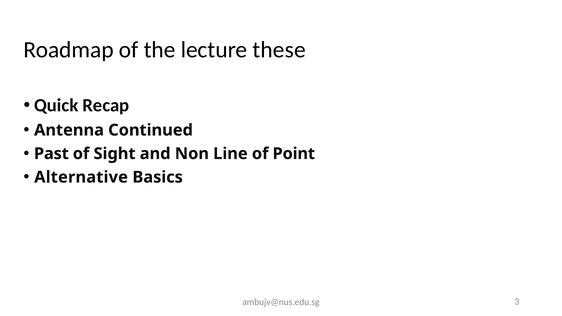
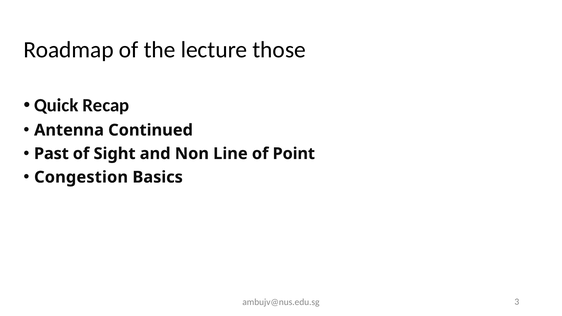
these: these -> those (279, 50)
Alternative: Alternative -> Congestion (81, 177)
